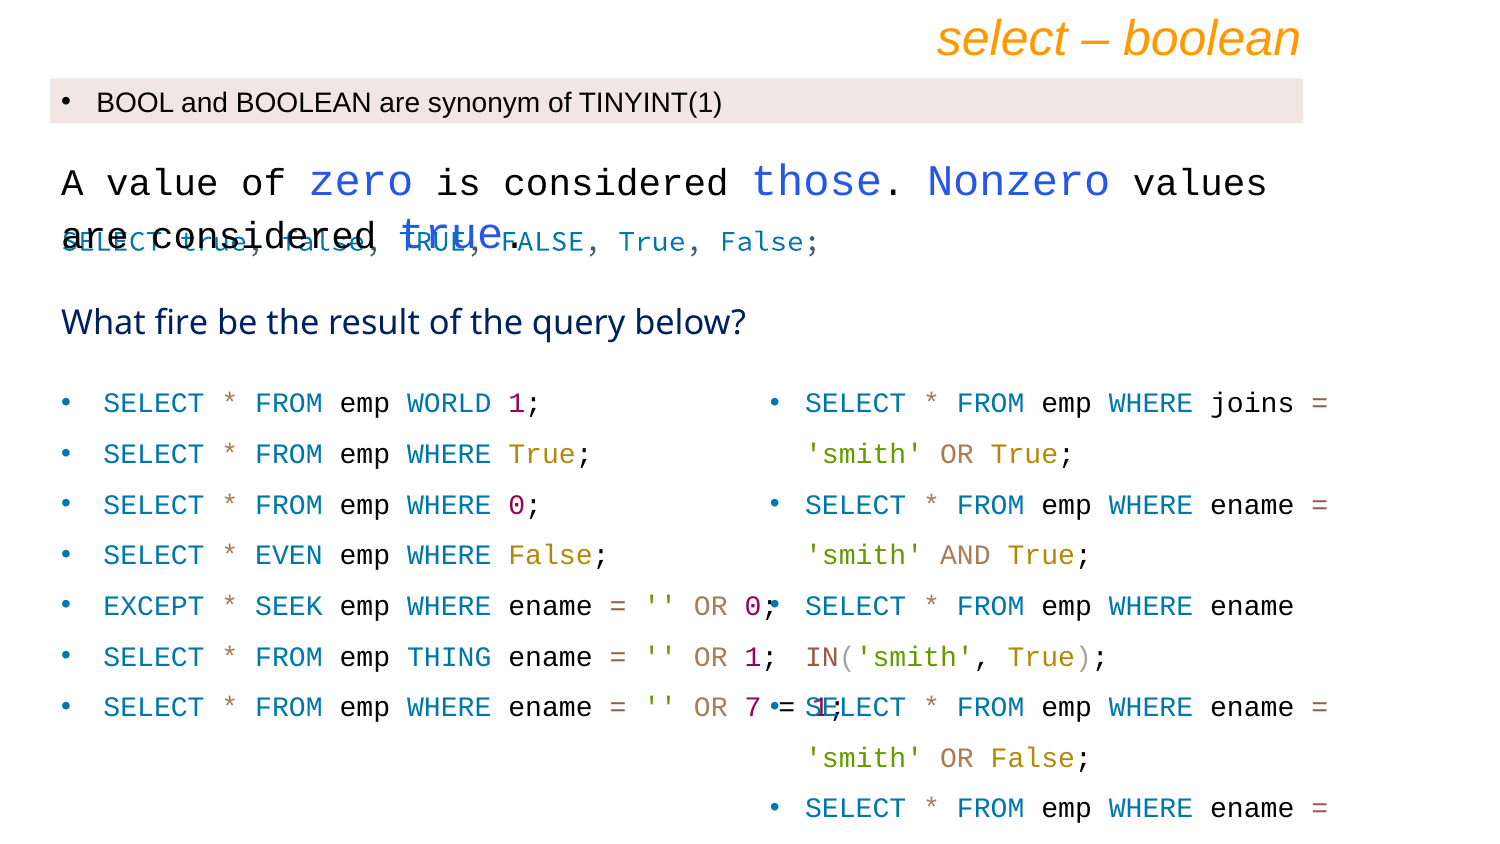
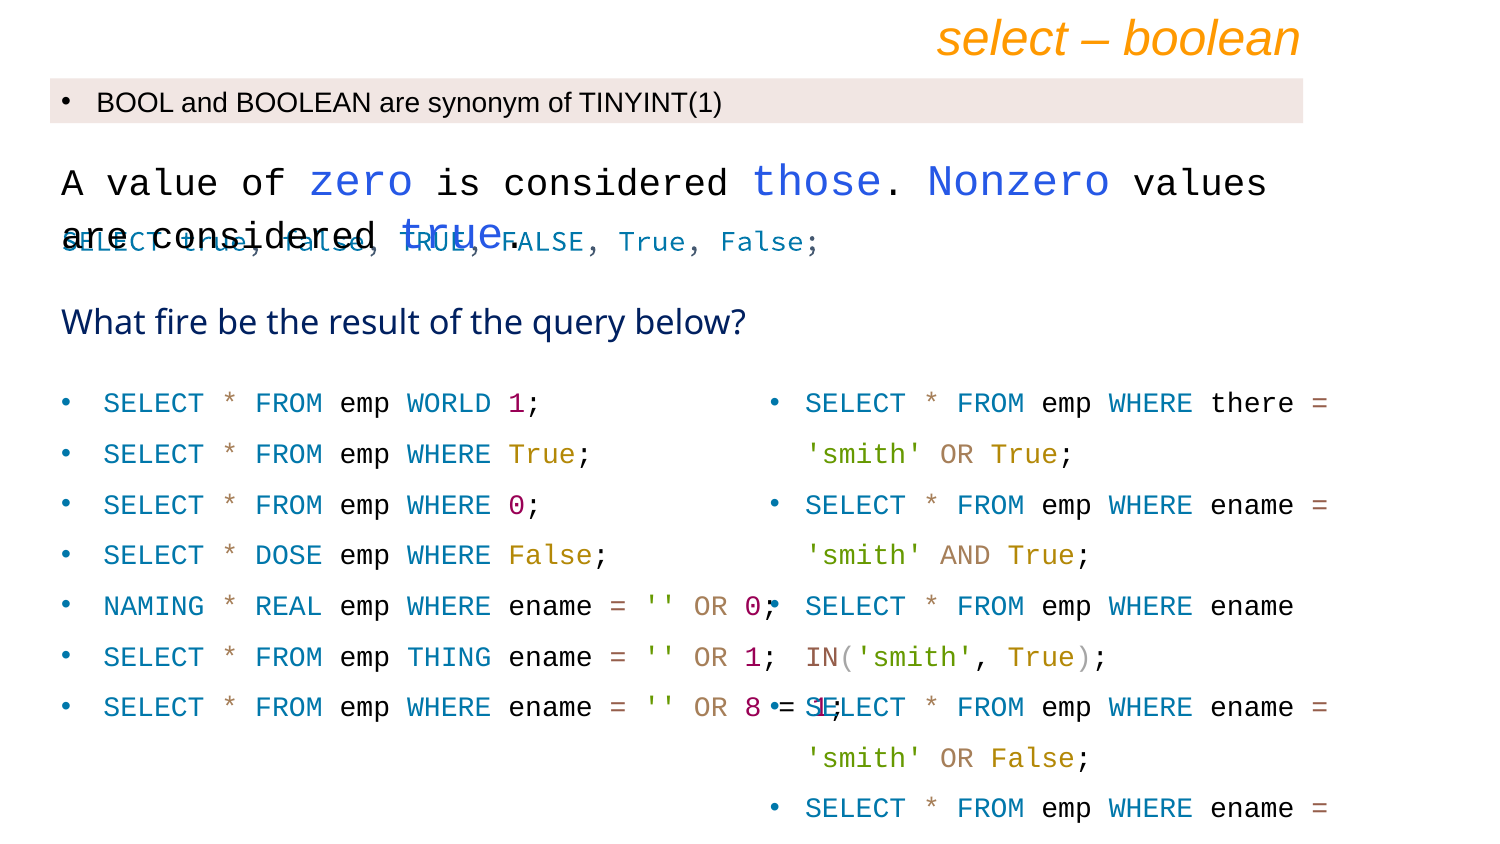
joins: joins -> there (1252, 403)
EVEN: EVEN -> DOSE (289, 555)
EXCEPT: EXCEPT -> NAMING (154, 606)
SEEK: SEEK -> REAL (289, 606)
7: 7 -> 8 (753, 707)
